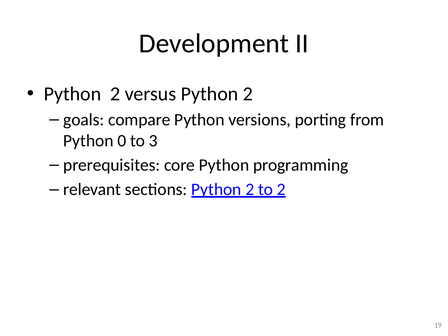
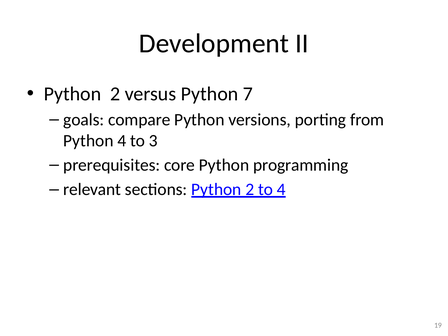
versus Python 2: 2 -> 7 (248, 94)
Python 0: 0 -> 4 (122, 141)
to 2: 2 -> 4 (281, 189)
